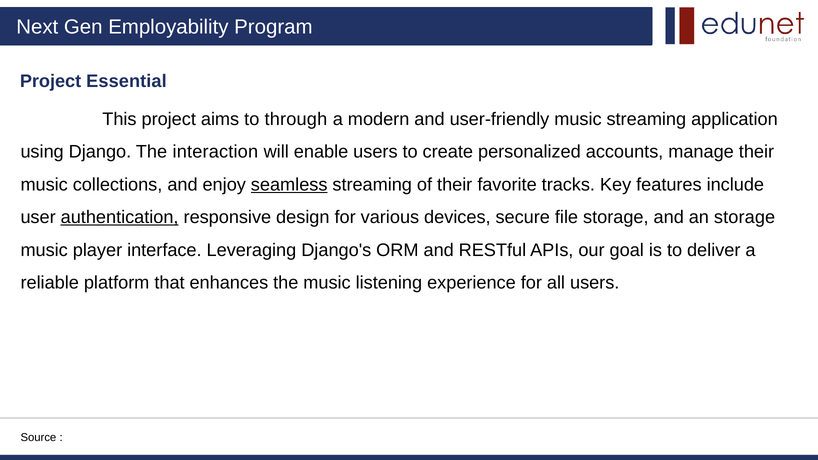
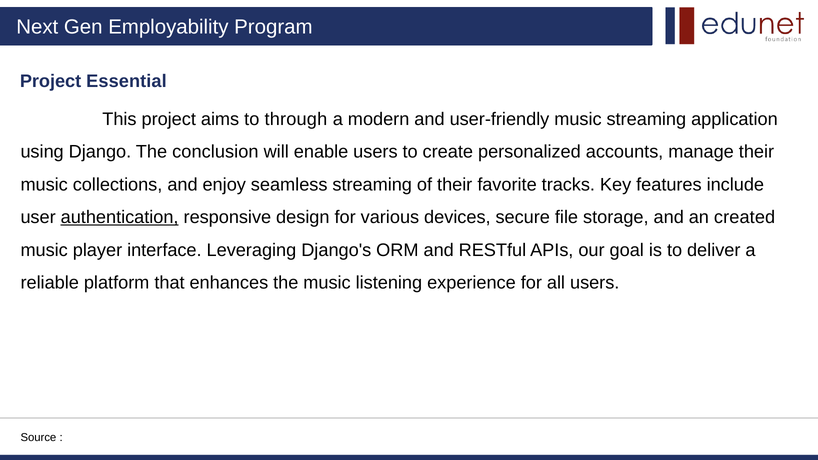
interaction: interaction -> conclusion (215, 152)
seamless underline: present -> none (289, 185)
an storage: storage -> created (745, 217)
